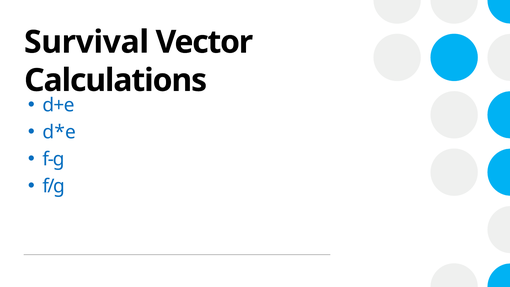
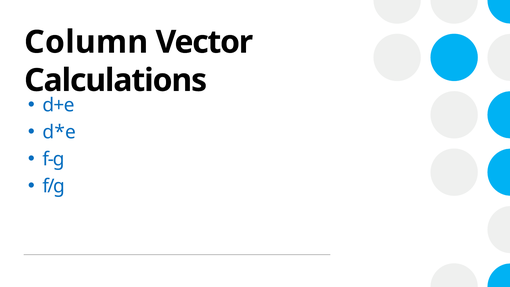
Survival: Survival -> Column (86, 42)
